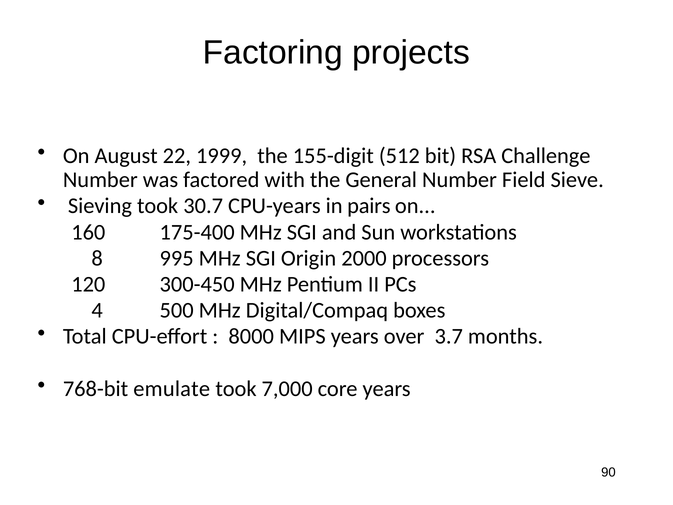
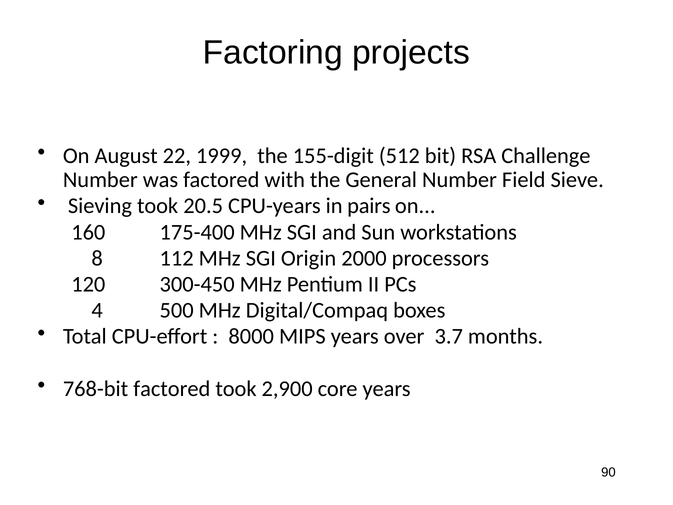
30.7: 30.7 -> 20.5 (203, 206)
995: 995 -> 112 (177, 258)
768-bit emulate: emulate -> factored (172, 389)
7,000: 7,000 -> 2,900 (287, 389)
